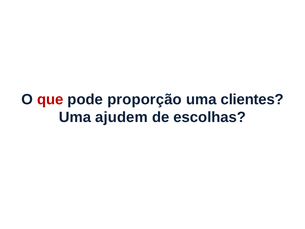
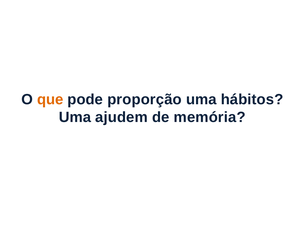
que colour: red -> orange (50, 99)
clientes: clientes -> hábitos (252, 99)
escolhas: escolhas -> memória (210, 117)
